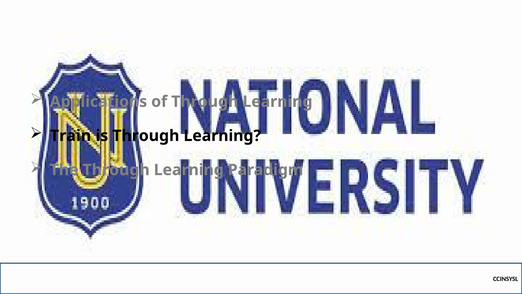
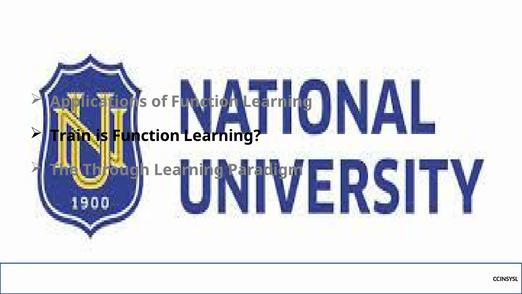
of Through: Through -> Function (205, 102)
is Through: Through -> Function (146, 136)
